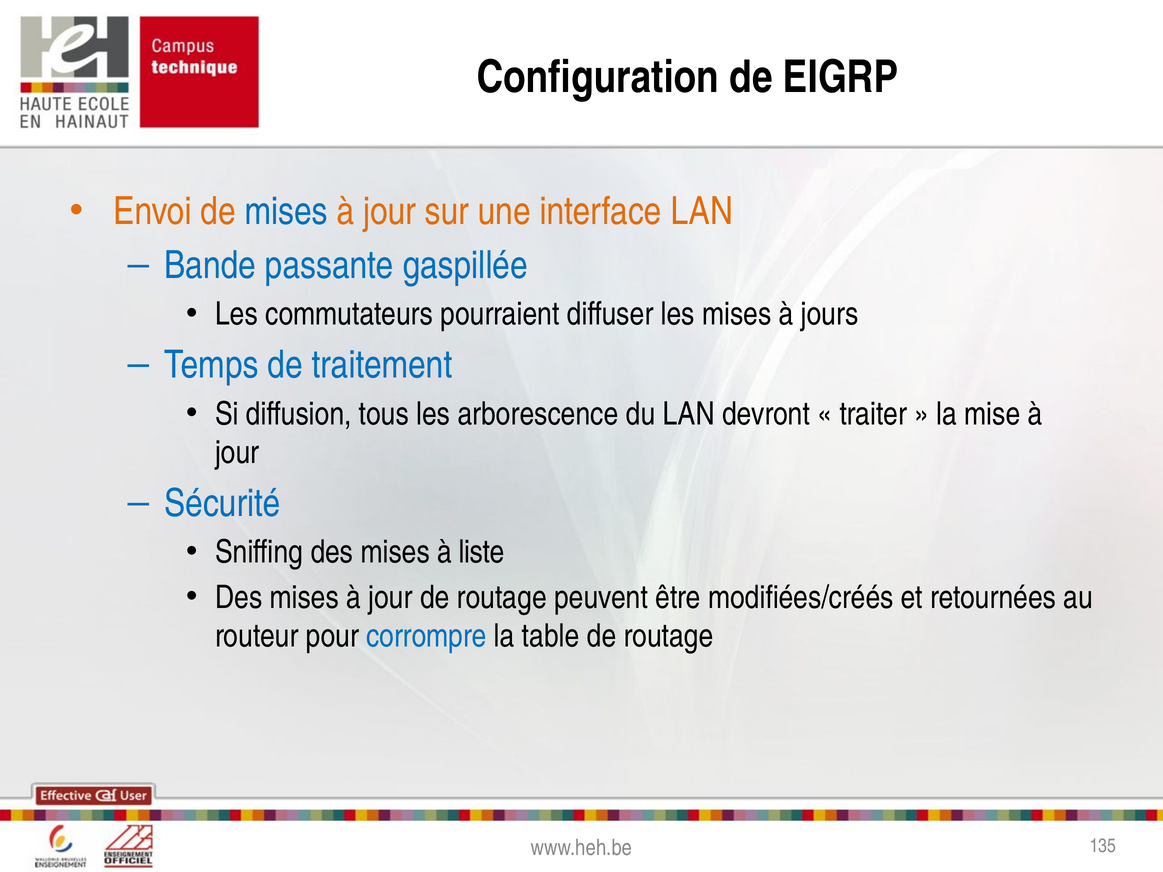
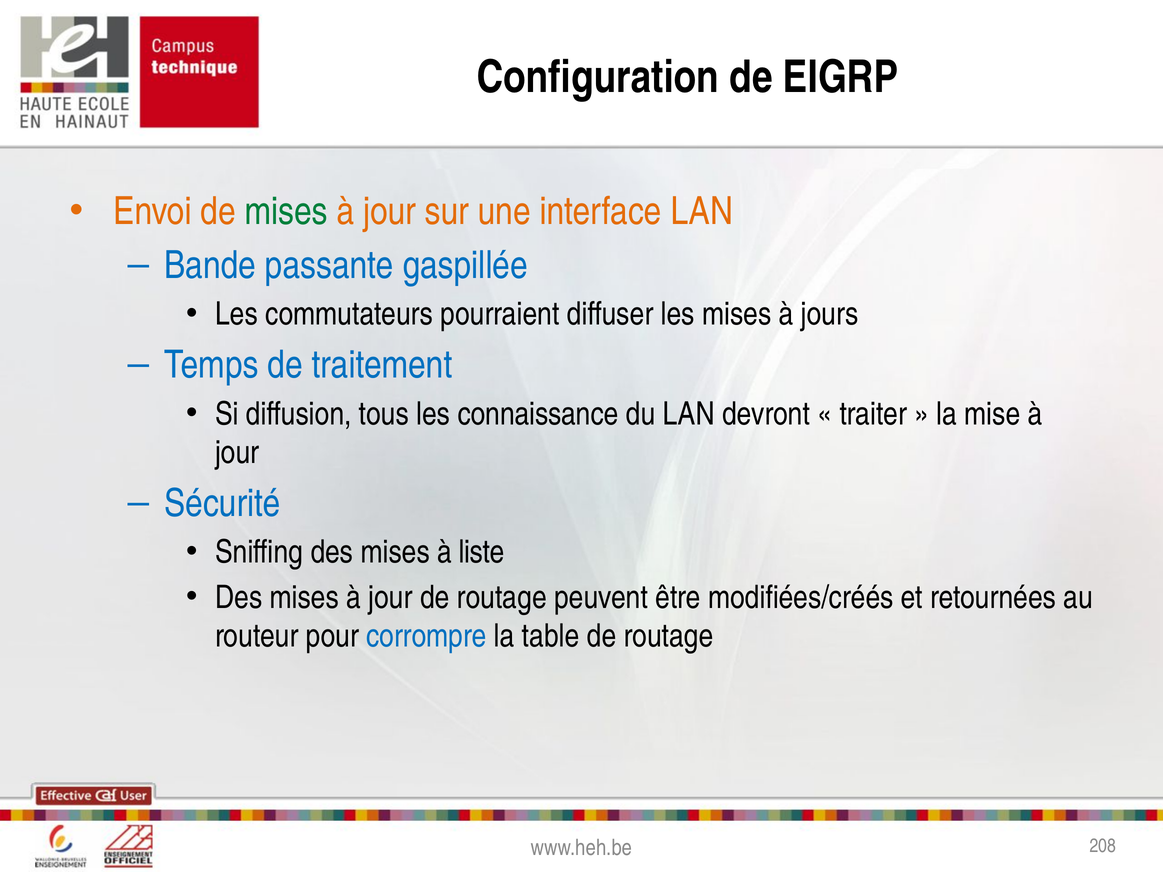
mises colour: blue -> green (286, 211)
arborescence: arborescence -> connaissance (538, 414)
135: 135 -> 208 (1103, 846)
